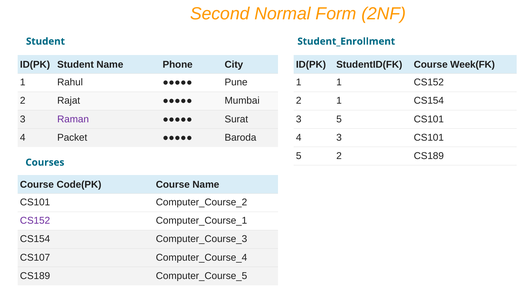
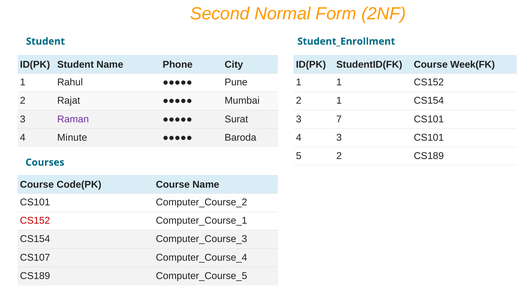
3 5: 5 -> 7 (339, 119)
Packet: Packet -> Minute (72, 138)
CS152 colour: purple -> red (35, 221)
